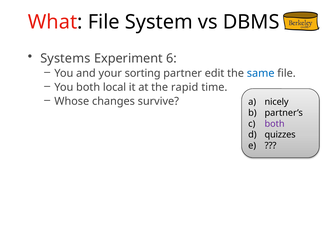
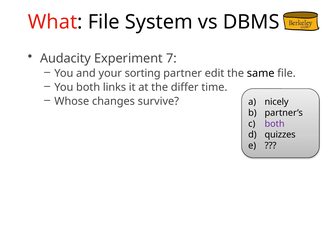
Systems: Systems -> Audacity (65, 58)
6: 6 -> 7 (171, 58)
same colour: blue -> black (261, 73)
local: local -> links (114, 87)
rapid: rapid -> differ (185, 87)
